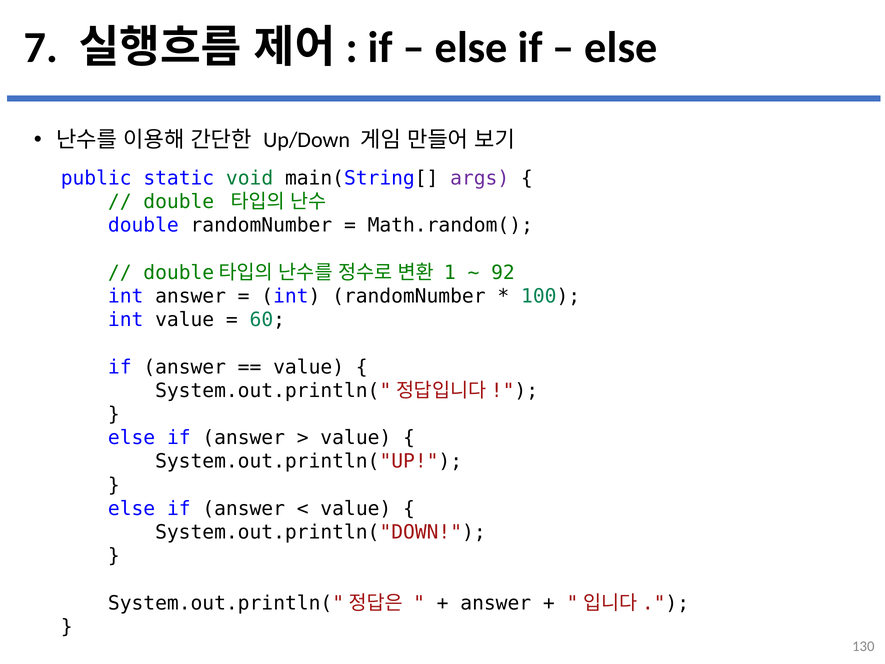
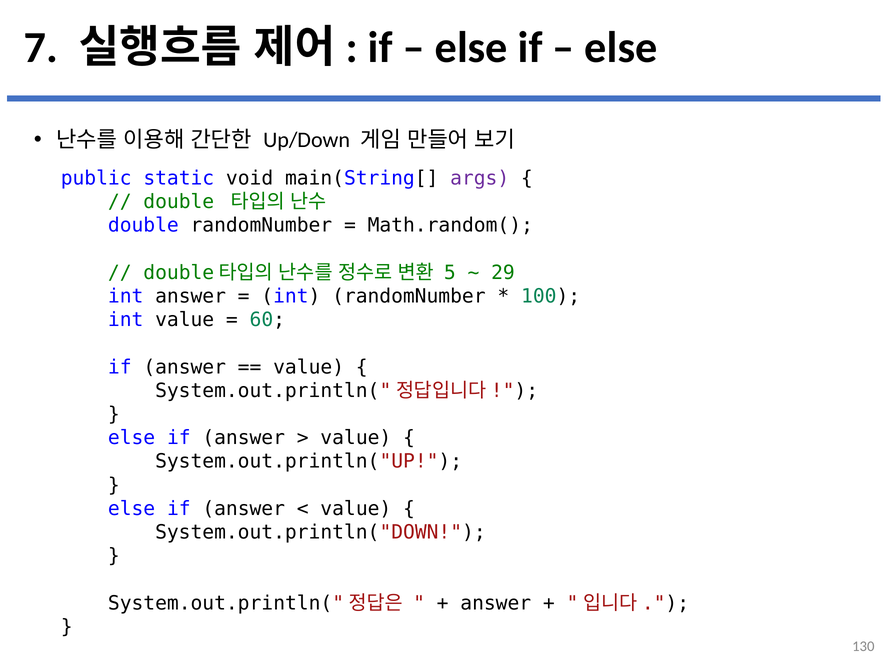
void colour: green -> black (250, 178)
1: 1 -> 5 (450, 273)
92: 92 -> 29 (503, 273)
